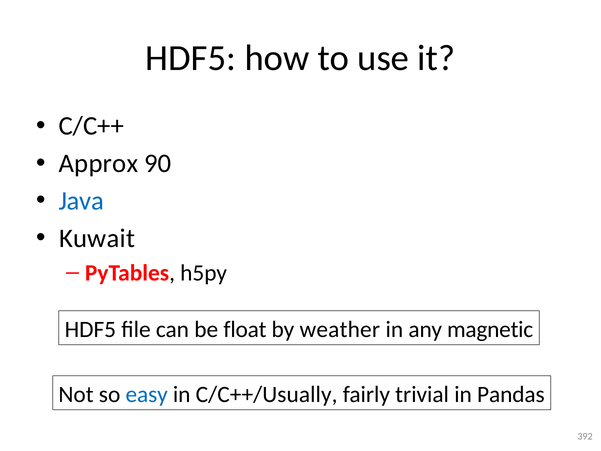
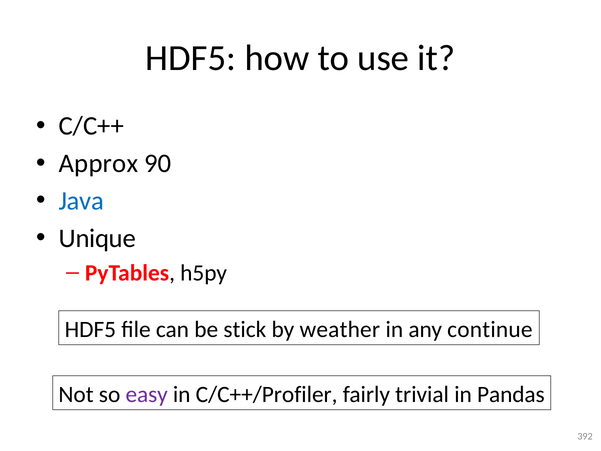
Kuwait: Kuwait -> Unique (97, 238)
float: float -> stick (245, 329)
magnetic: magnetic -> continue (490, 329)
easy colour: blue -> purple (147, 394)
C/C++/Usually: C/C++/Usually -> C/C++/Profiler (267, 394)
